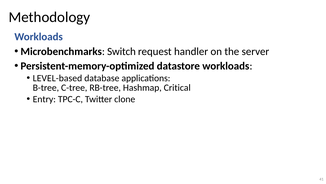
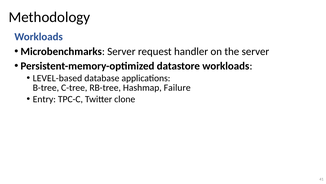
Microbenchmarks Switch: Switch -> Server (121, 51)
Critical: Critical -> Failure (177, 88)
